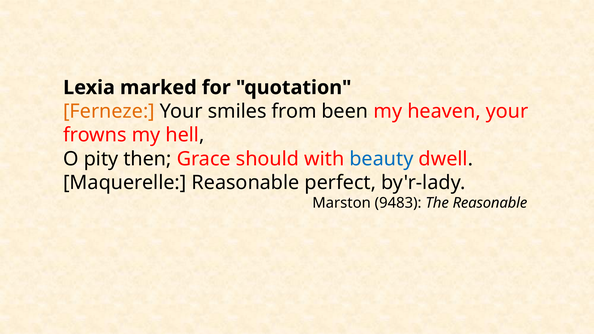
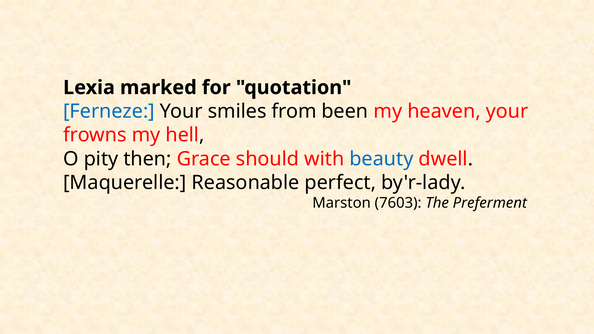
Ferneze colour: orange -> blue (109, 111)
9483: 9483 -> 7603 (398, 203)
The Reasonable: Reasonable -> Preferment (490, 203)
